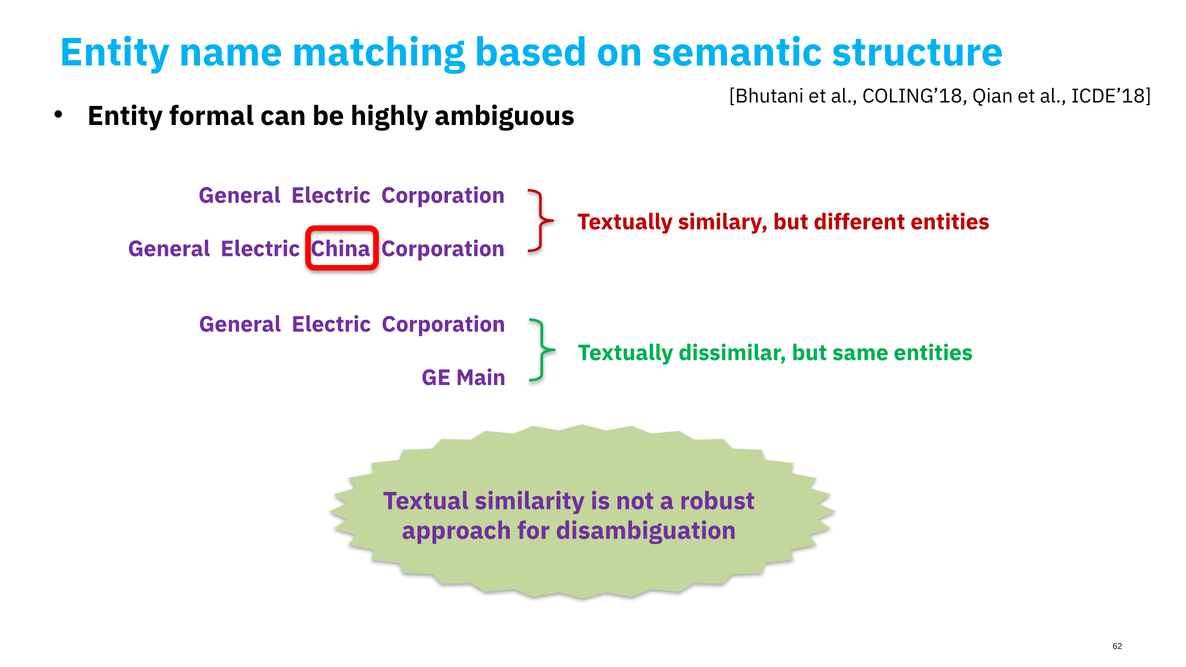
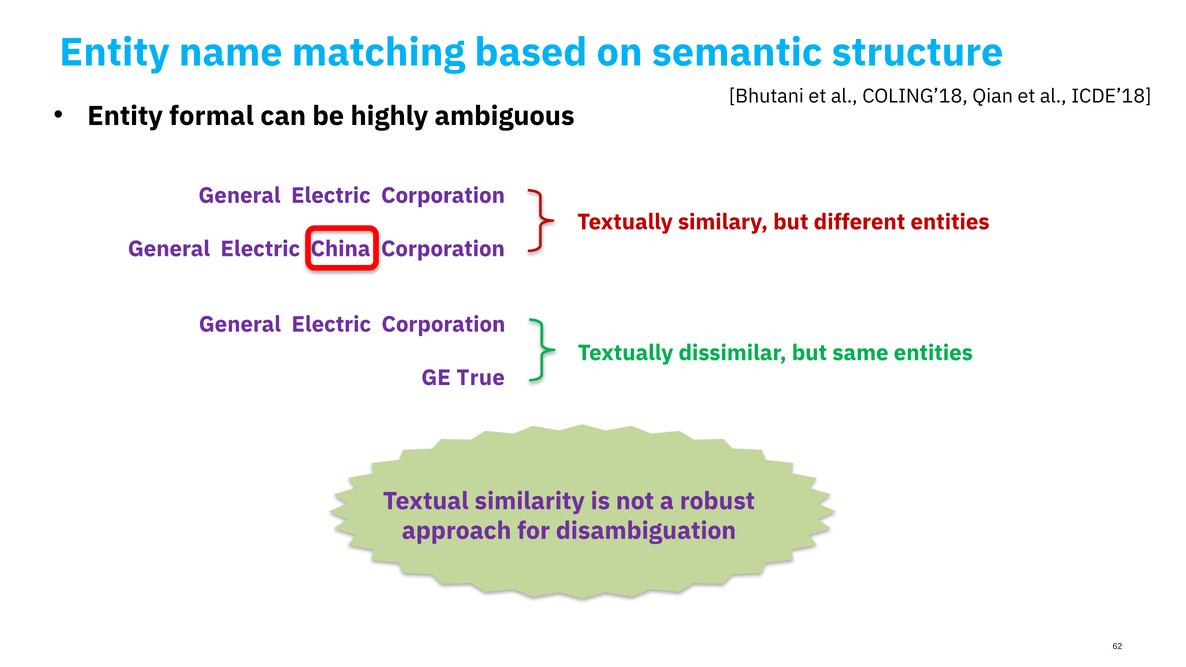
Main: Main -> True (481, 378)
